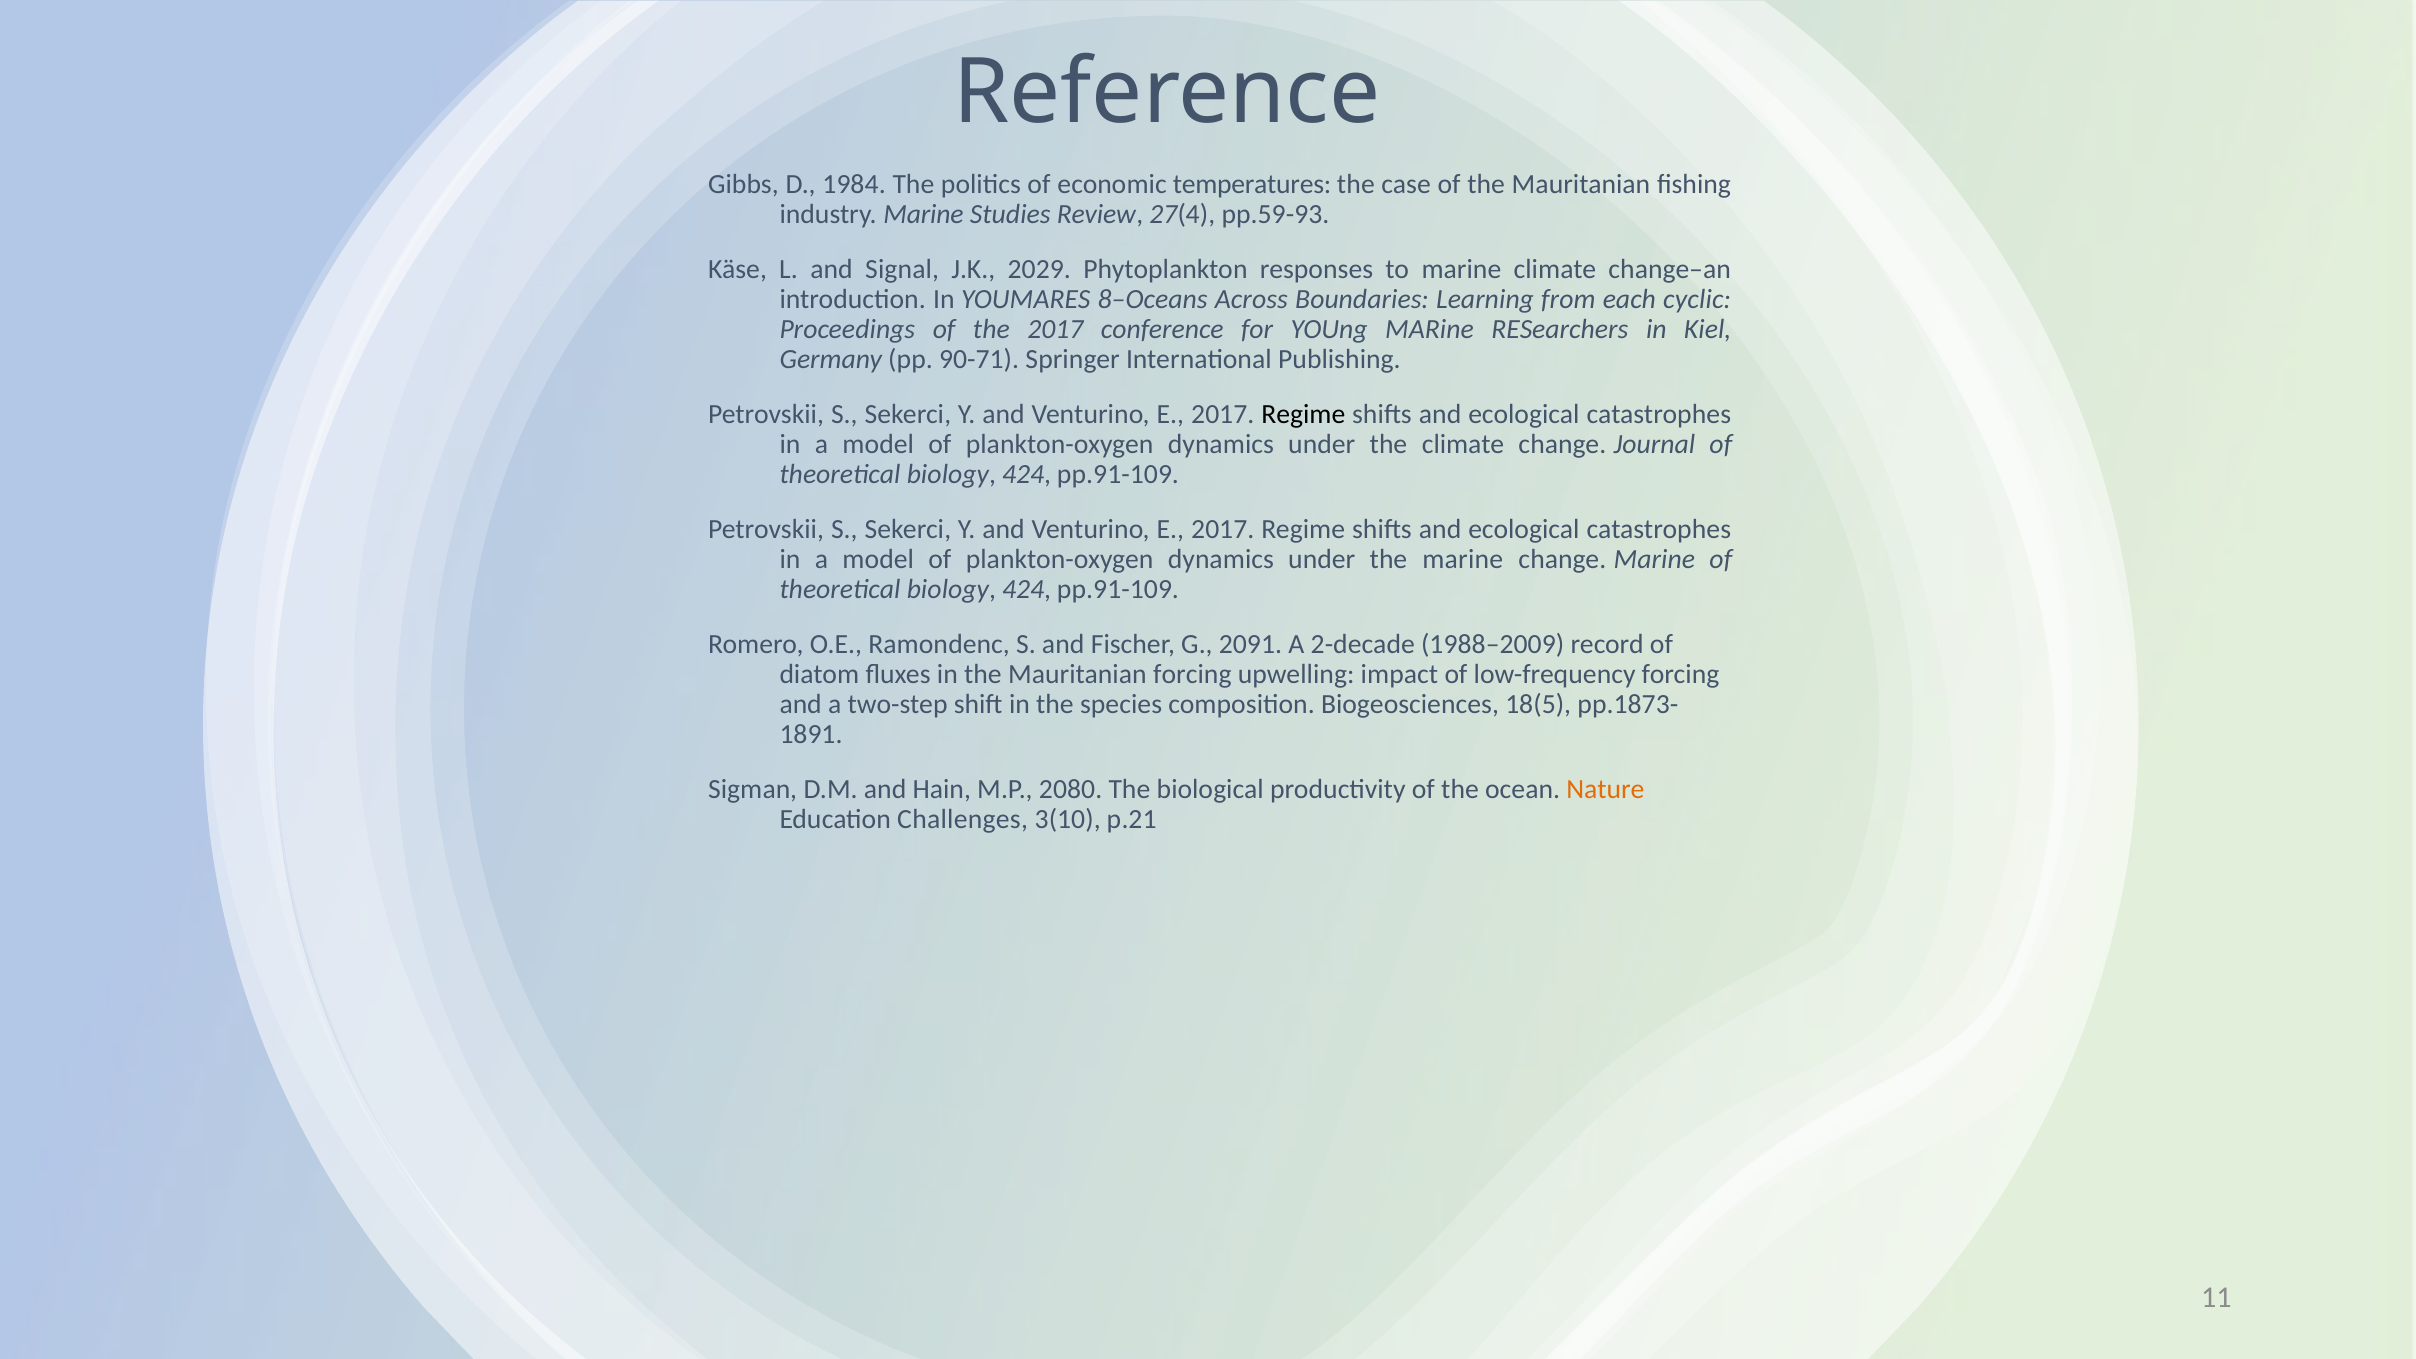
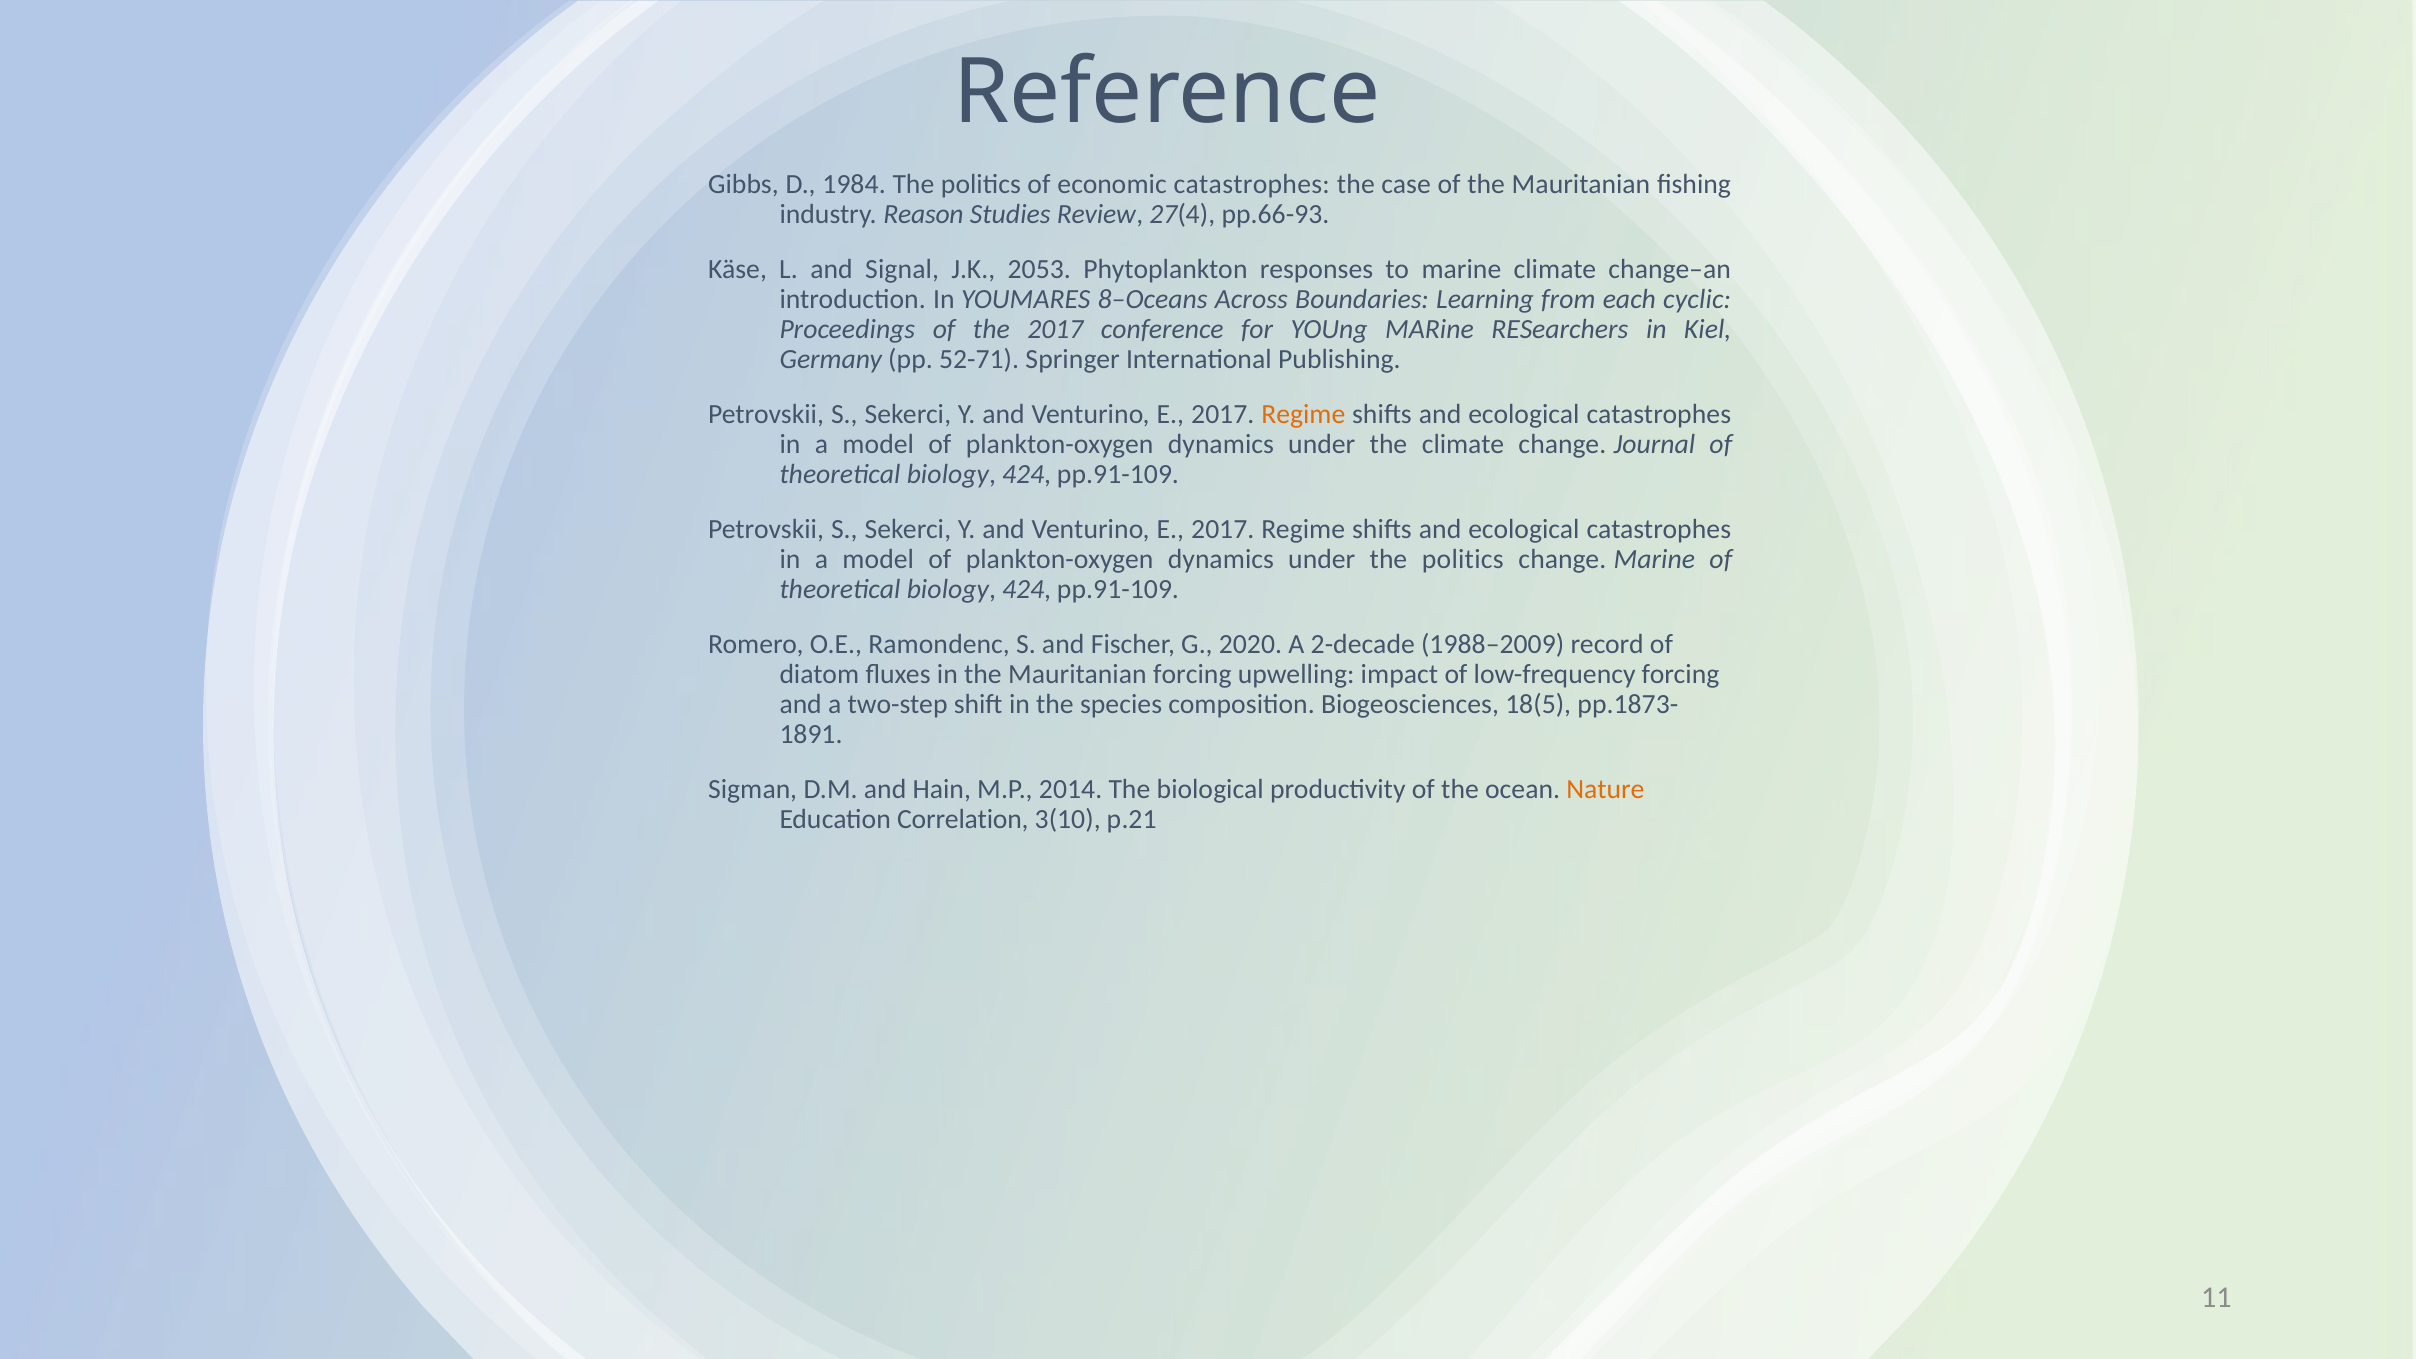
economic temperatures: temperatures -> catastrophes (1252, 184)
industry Marine: Marine -> Reason (924, 214)
pp.59-93: pp.59-93 -> pp.66-93 (1275, 214)
2029: 2029 -> 2053 (1039, 269)
90-71: 90-71 -> 52-71 (979, 359)
Regime colour: black -> orange (1303, 414)
under the marine: marine -> politics (1463, 559)
2091: 2091 -> 2020 (1250, 645)
2080: 2080 -> 2014 (1071, 790)
Challenges: Challenges -> Correlation (963, 820)
